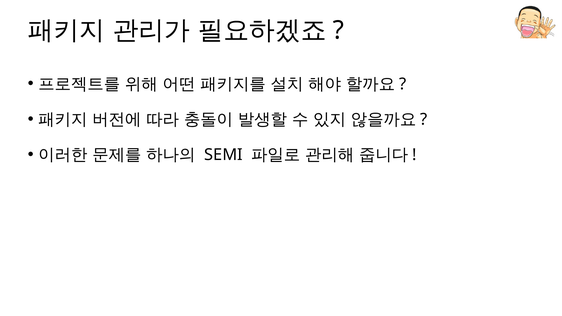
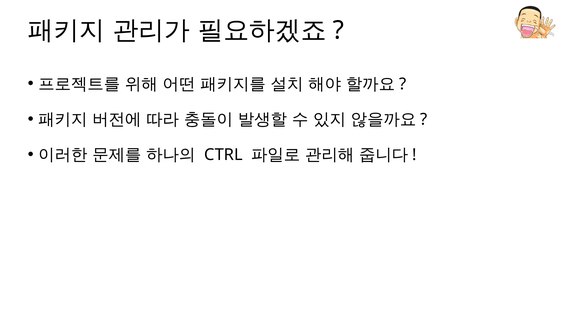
SEMI: SEMI -> CTRL (224, 155)
